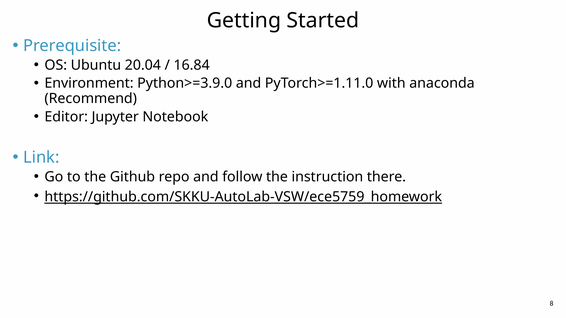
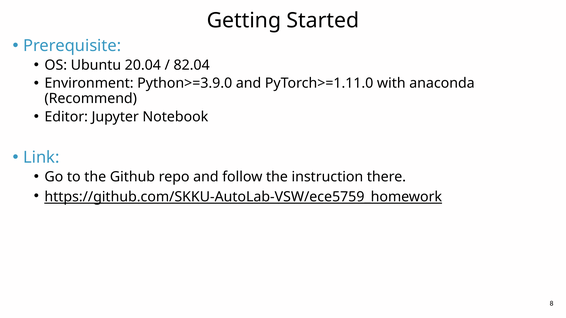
16.84: 16.84 -> 82.04 (192, 65)
